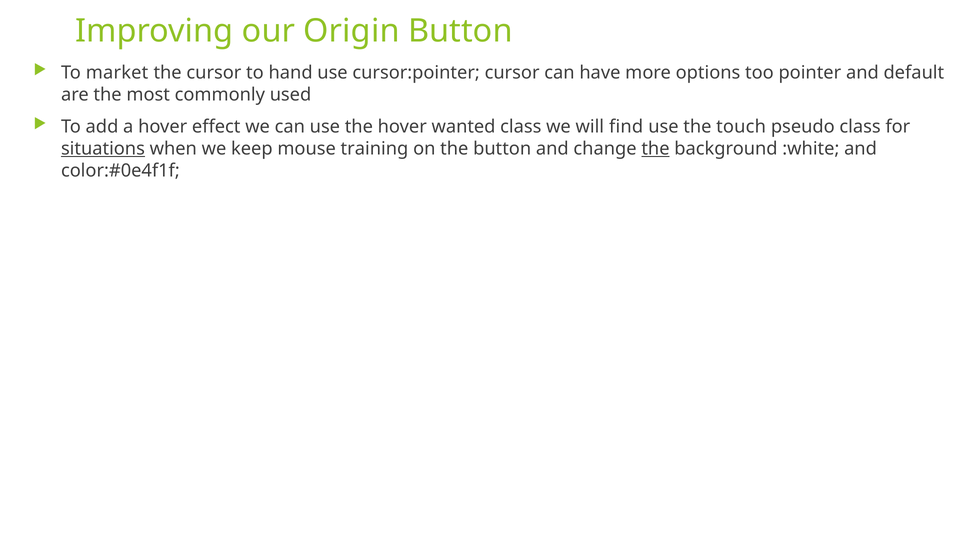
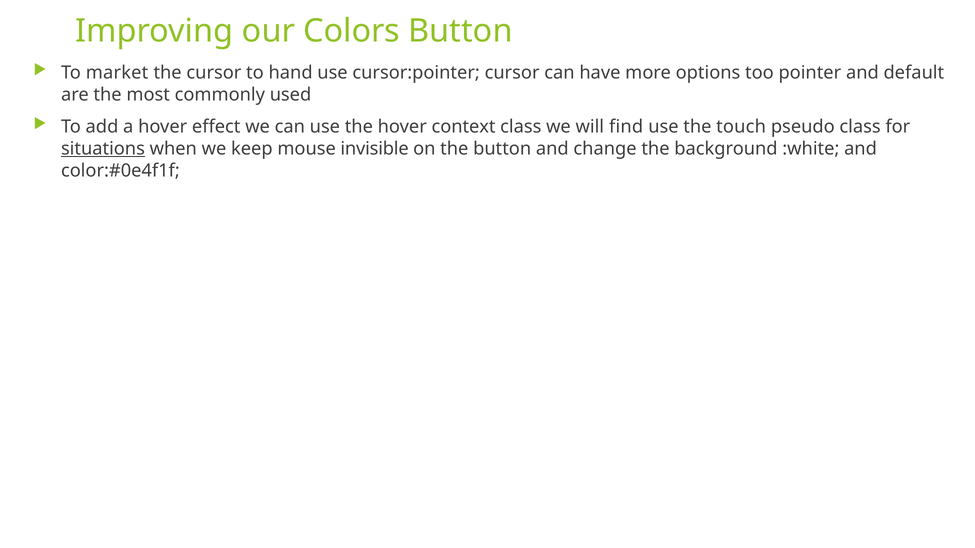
Origin: Origin -> Colors (352, 31)
wanted: wanted -> context (464, 127)
training: training -> invisible (375, 149)
the underline: present -> none (655, 149)
